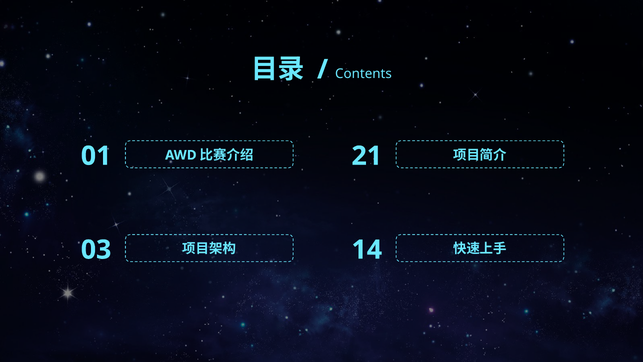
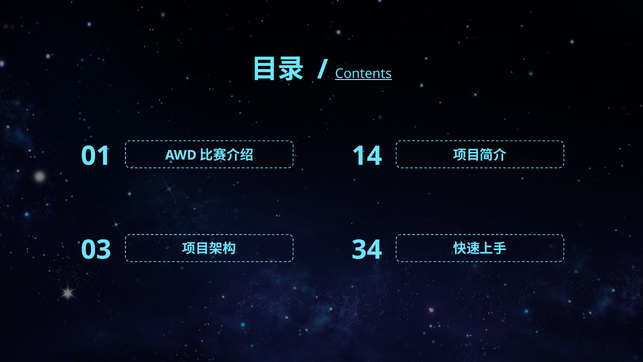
Contents underline: none -> present (363, 74)
21: 21 -> 14 (367, 156)
14: 14 -> 34 (367, 250)
